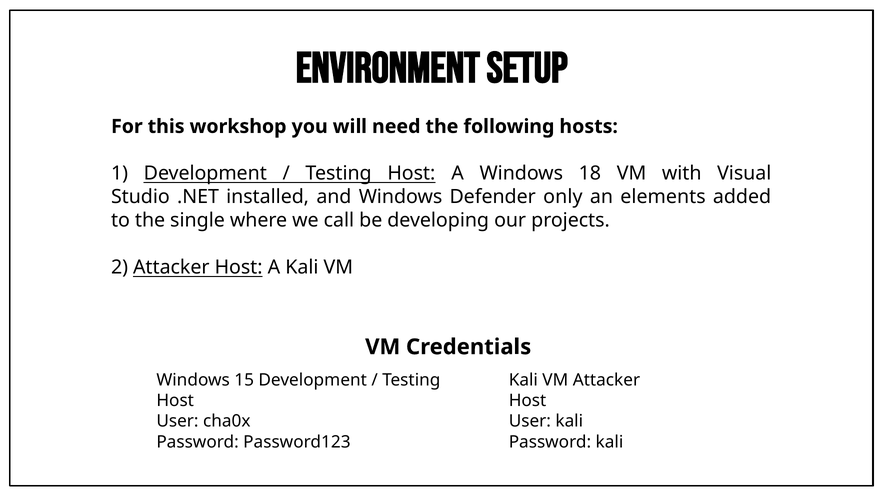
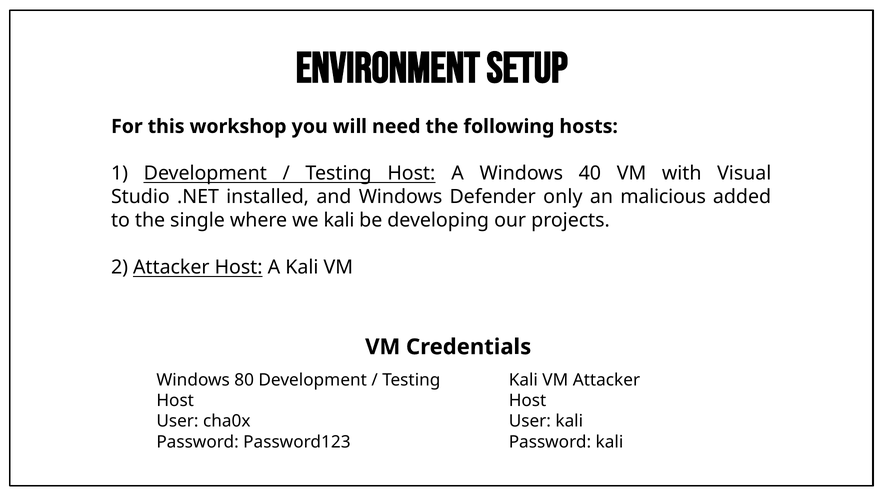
18: 18 -> 40 (590, 174)
elements: elements -> malicious (663, 197)
we call: call -> kali (339, 221)
15: 15 -> 80 (244, 381)
